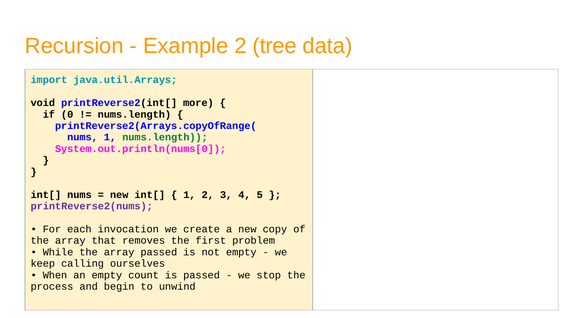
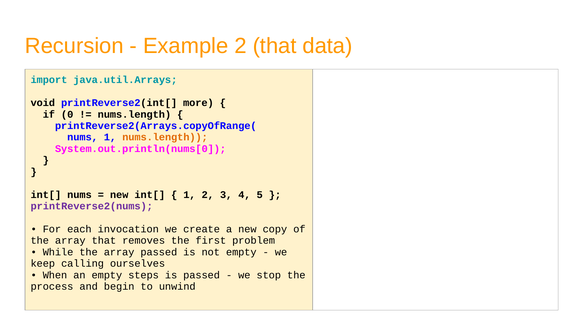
2 tree: tree -> that (275, 46)
nums.length colour: green -> orange (165, 137)
count: count -> steps (144, 275)
